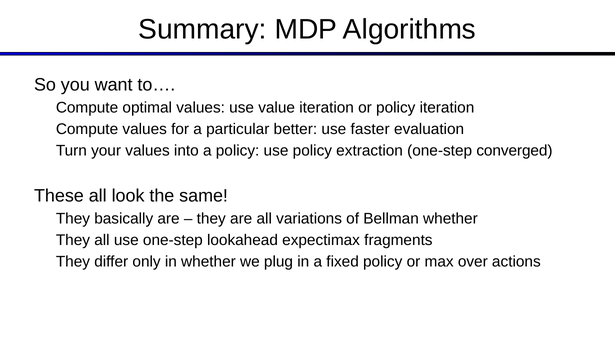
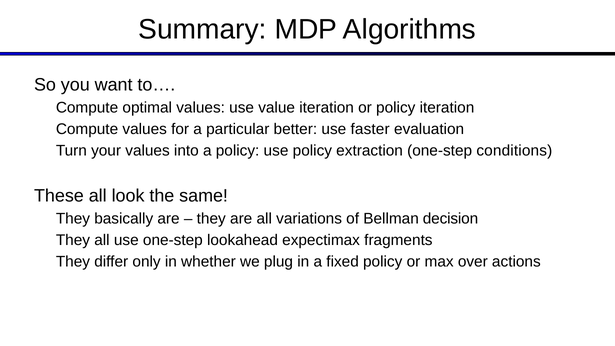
converged: converged -> conditions (514, 151)
Bellman whether: whether -> decision (451, 219)
